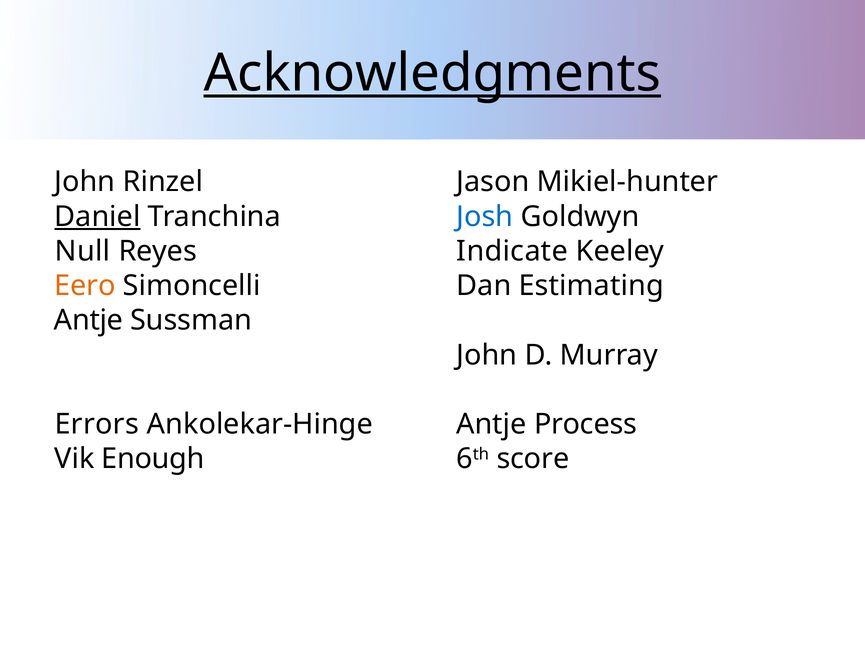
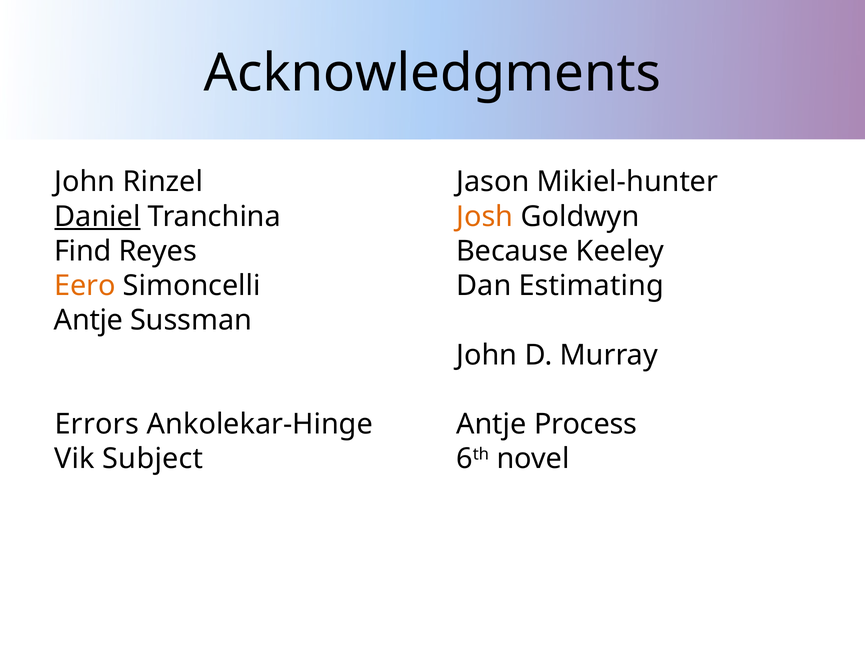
Acknowledgments underline: present -> none (432, 73)
Josh colour: blue -> orange (485, 217)
Null: Null -> Find (83, 251)
Indicate: Indicate -> Because (512, 251)
score: score -> novel (533, 459)
Enough: Enough -> Subject (153, 459)
